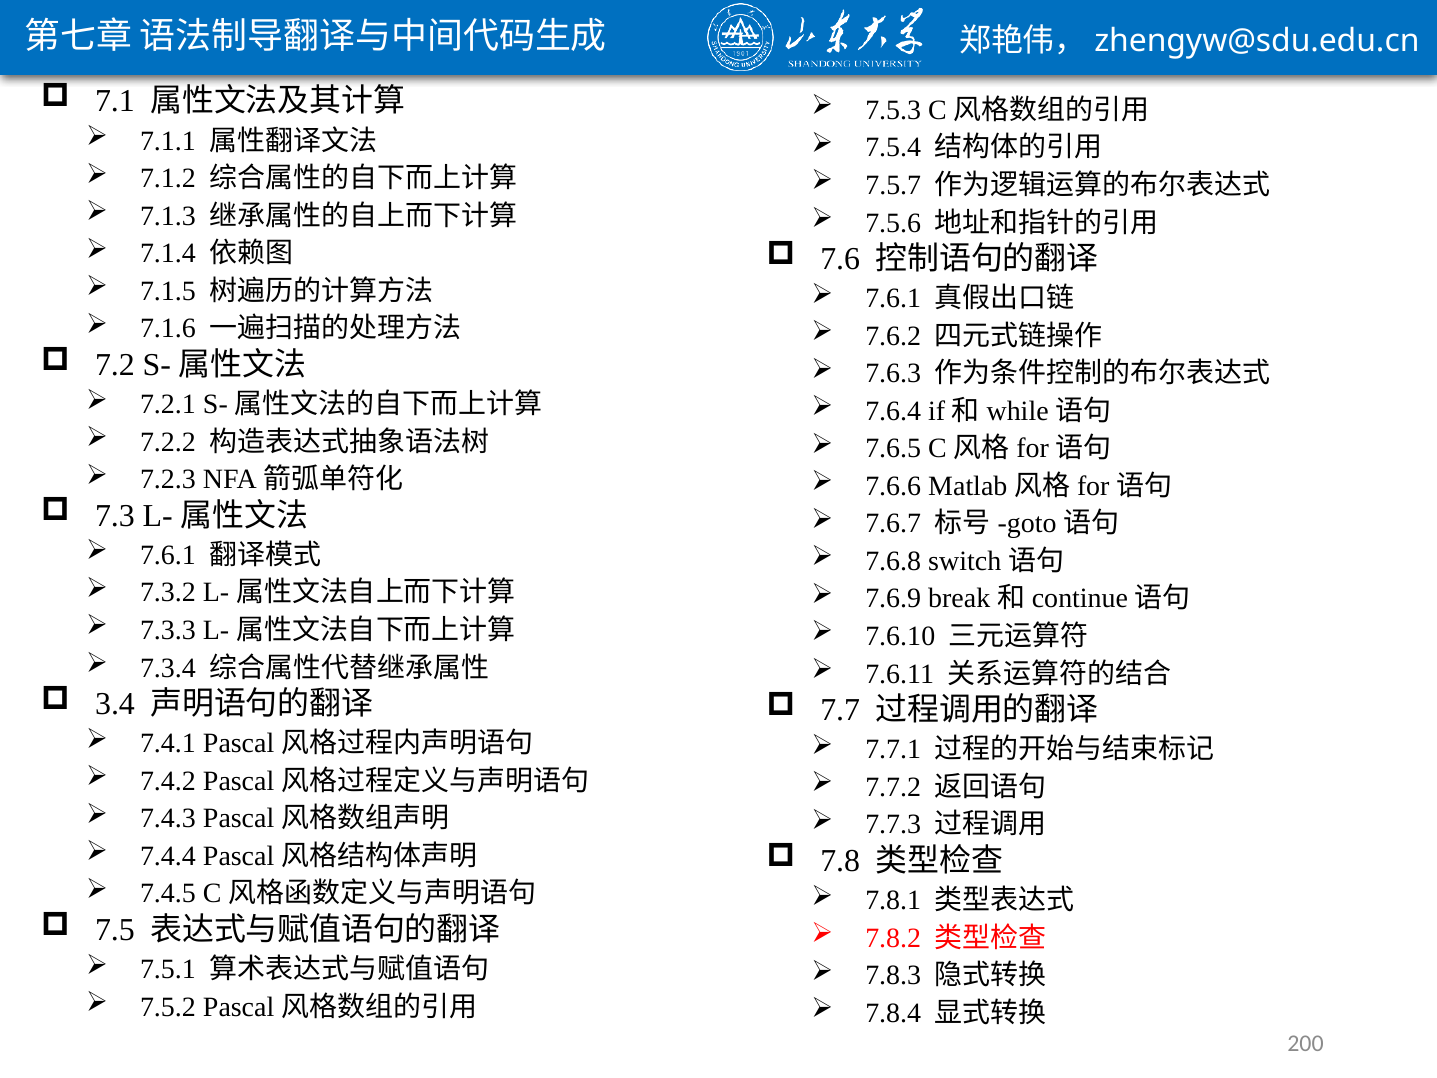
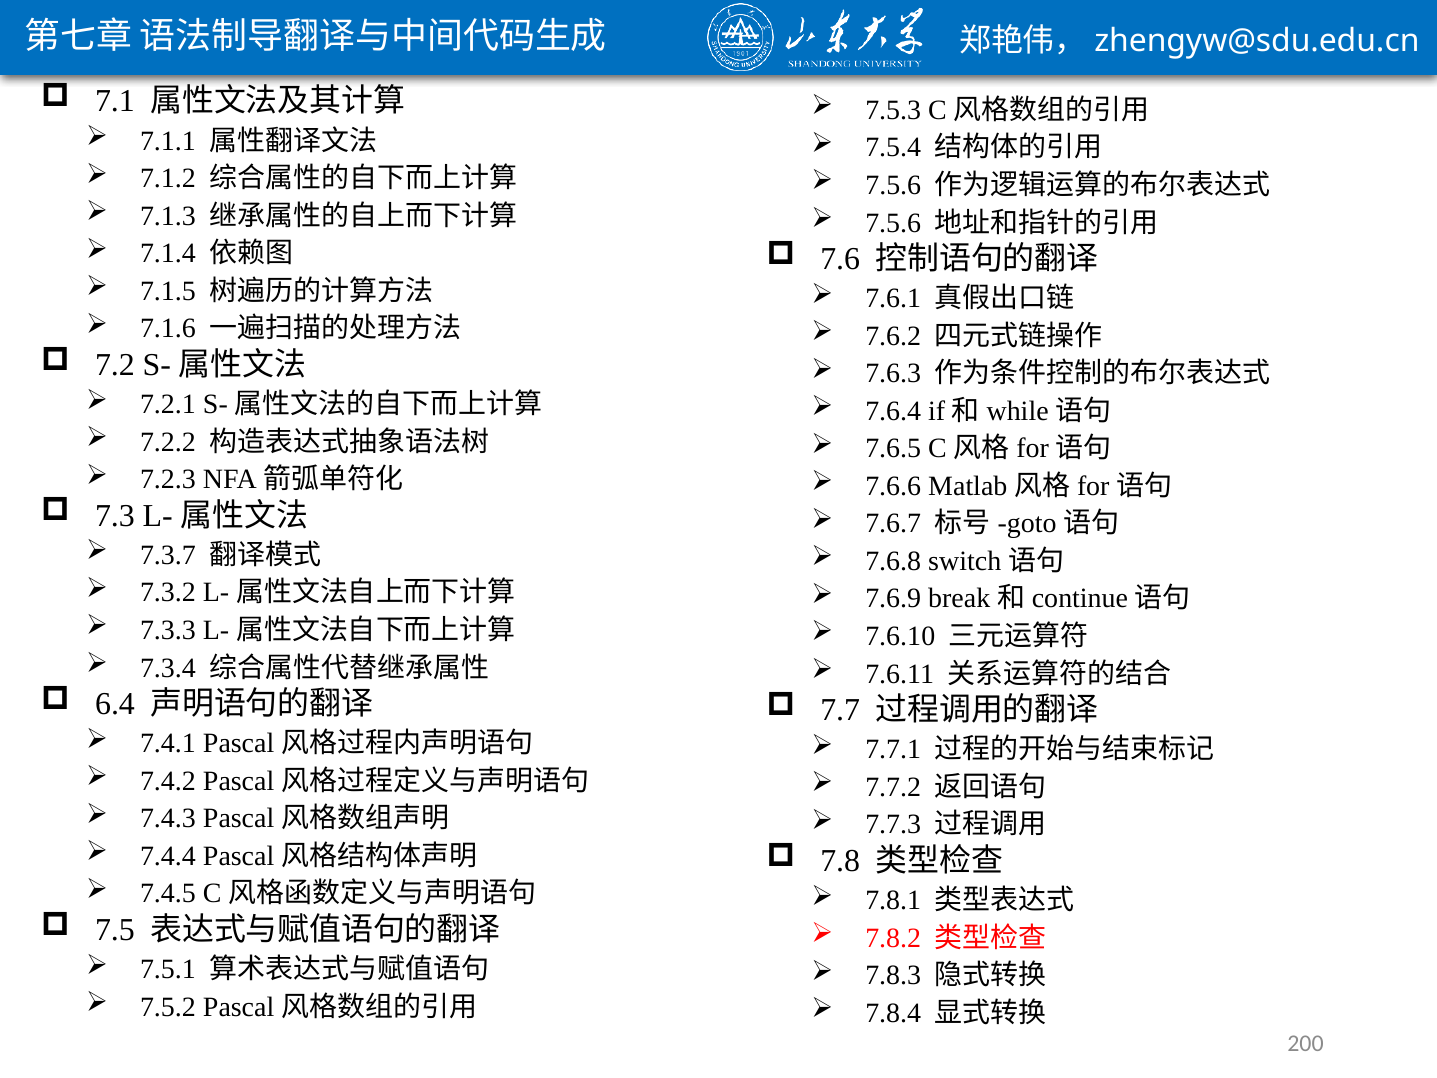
7.5.7: 7.5.7 -> 7.5.6 (893, 185)
7.6.1: 7.6.1 -> 7.3.7 (168, 555)
3.4: 3.4 -> 6.4 (115, 704)
